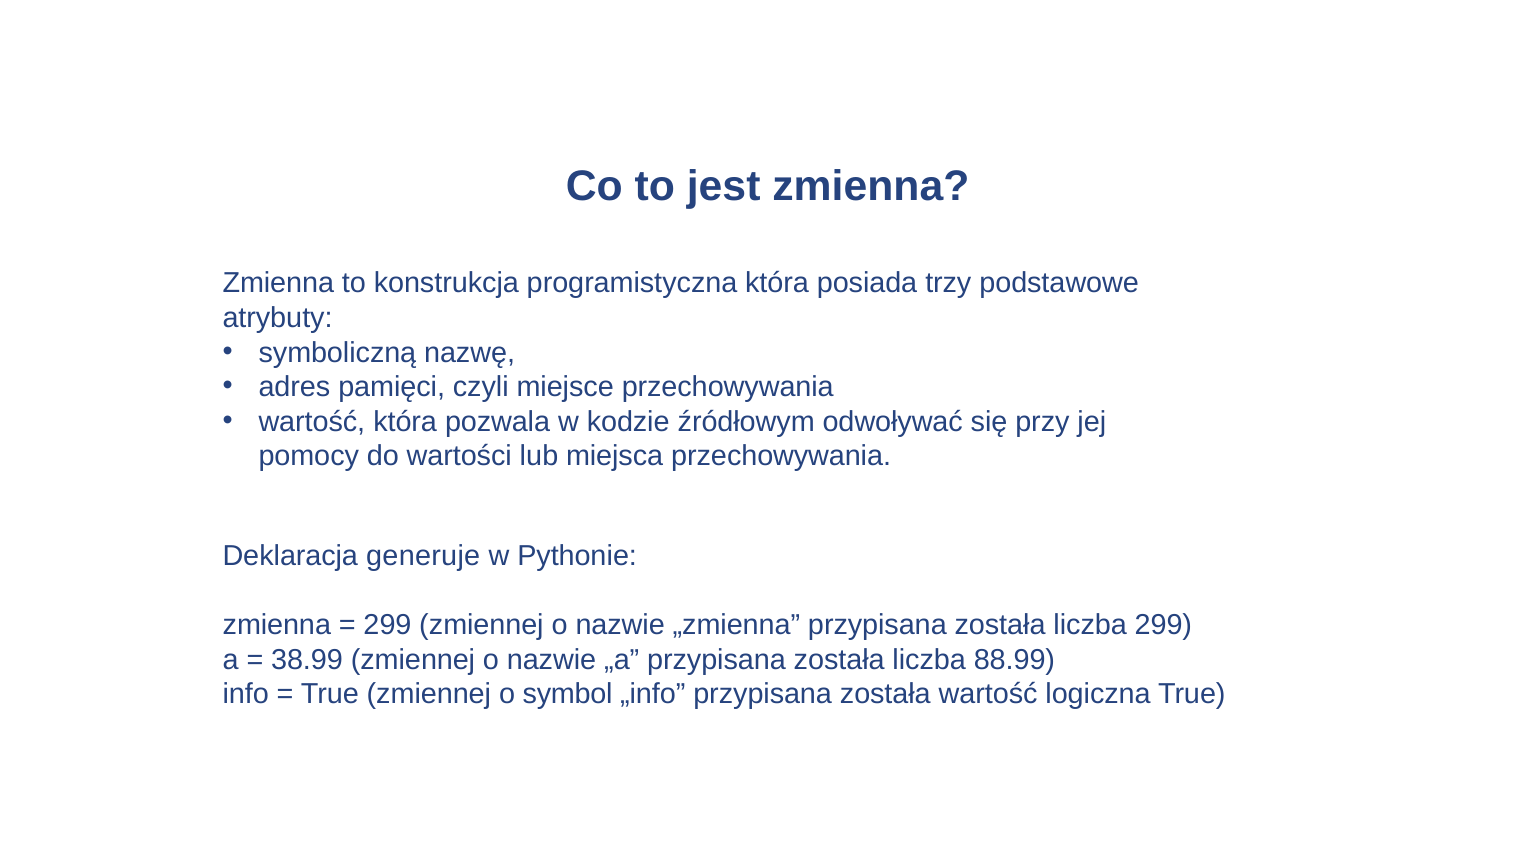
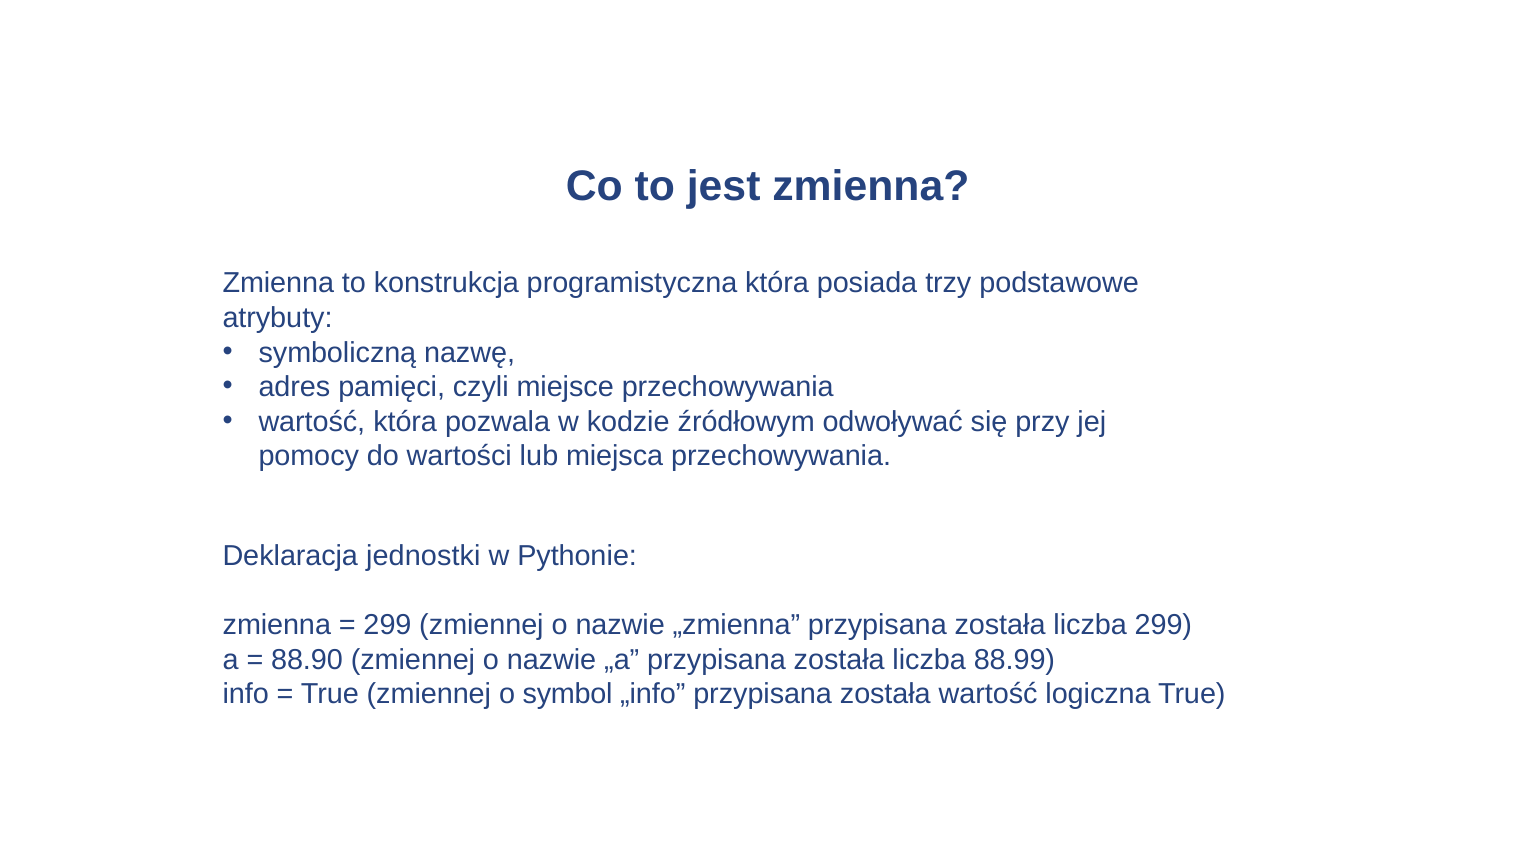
generuje: generuje -> jednostki (423, 556)
38.99: 38.99 -> 88.90 (307, 659)
